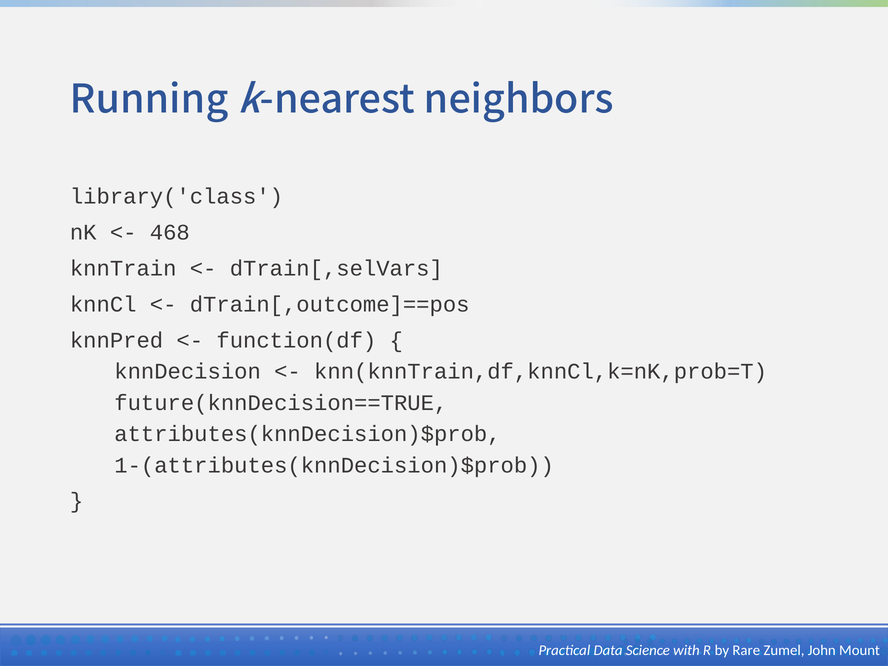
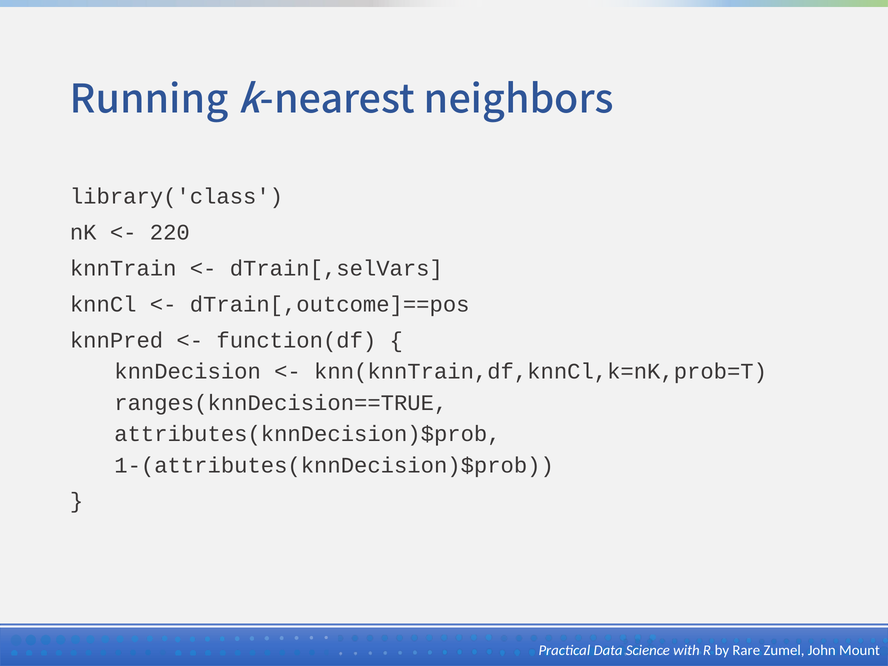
468: 468 -> 220 (170, 233)
future(knnDecision==TRUE: future(knnDecision==TRUE -> ranges(knnDecision==TRUE (281, 403)
